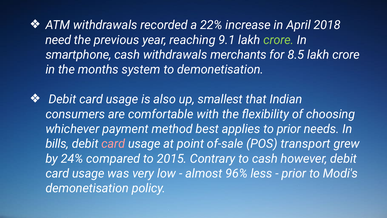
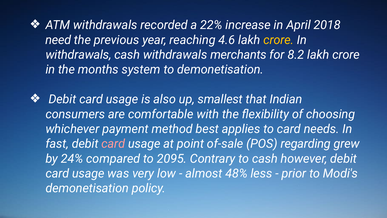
9.1: 9.1 -> 4.6 (227, 40)
crore colour: light green -> yellow (279, 40)
smartphone: smartphone -> withdrawals (78, 55)
8.5: 8.5 -> 8.2 (296, 55)
to prior: prior -> card (289, 129)
bills: bills -> fast (57, 144)
transport: transport -> regarding (306, 144)
2015: 2015 -> 2095 (172, 158)
96%: 96% -> 48% (236, 173)
